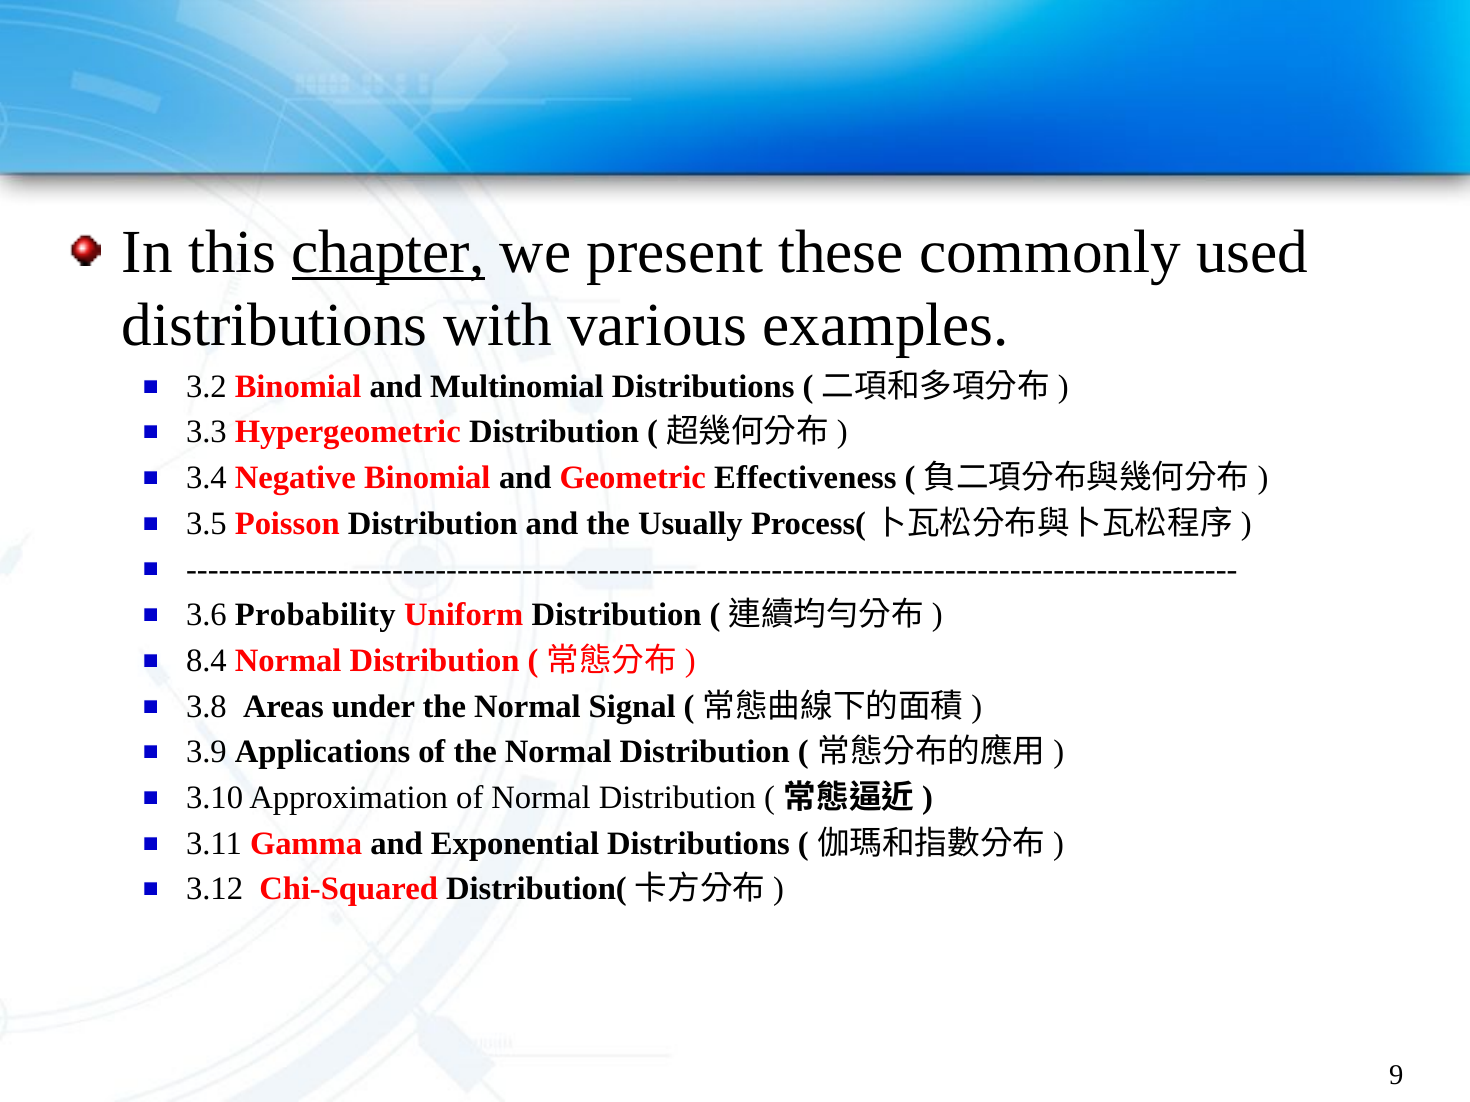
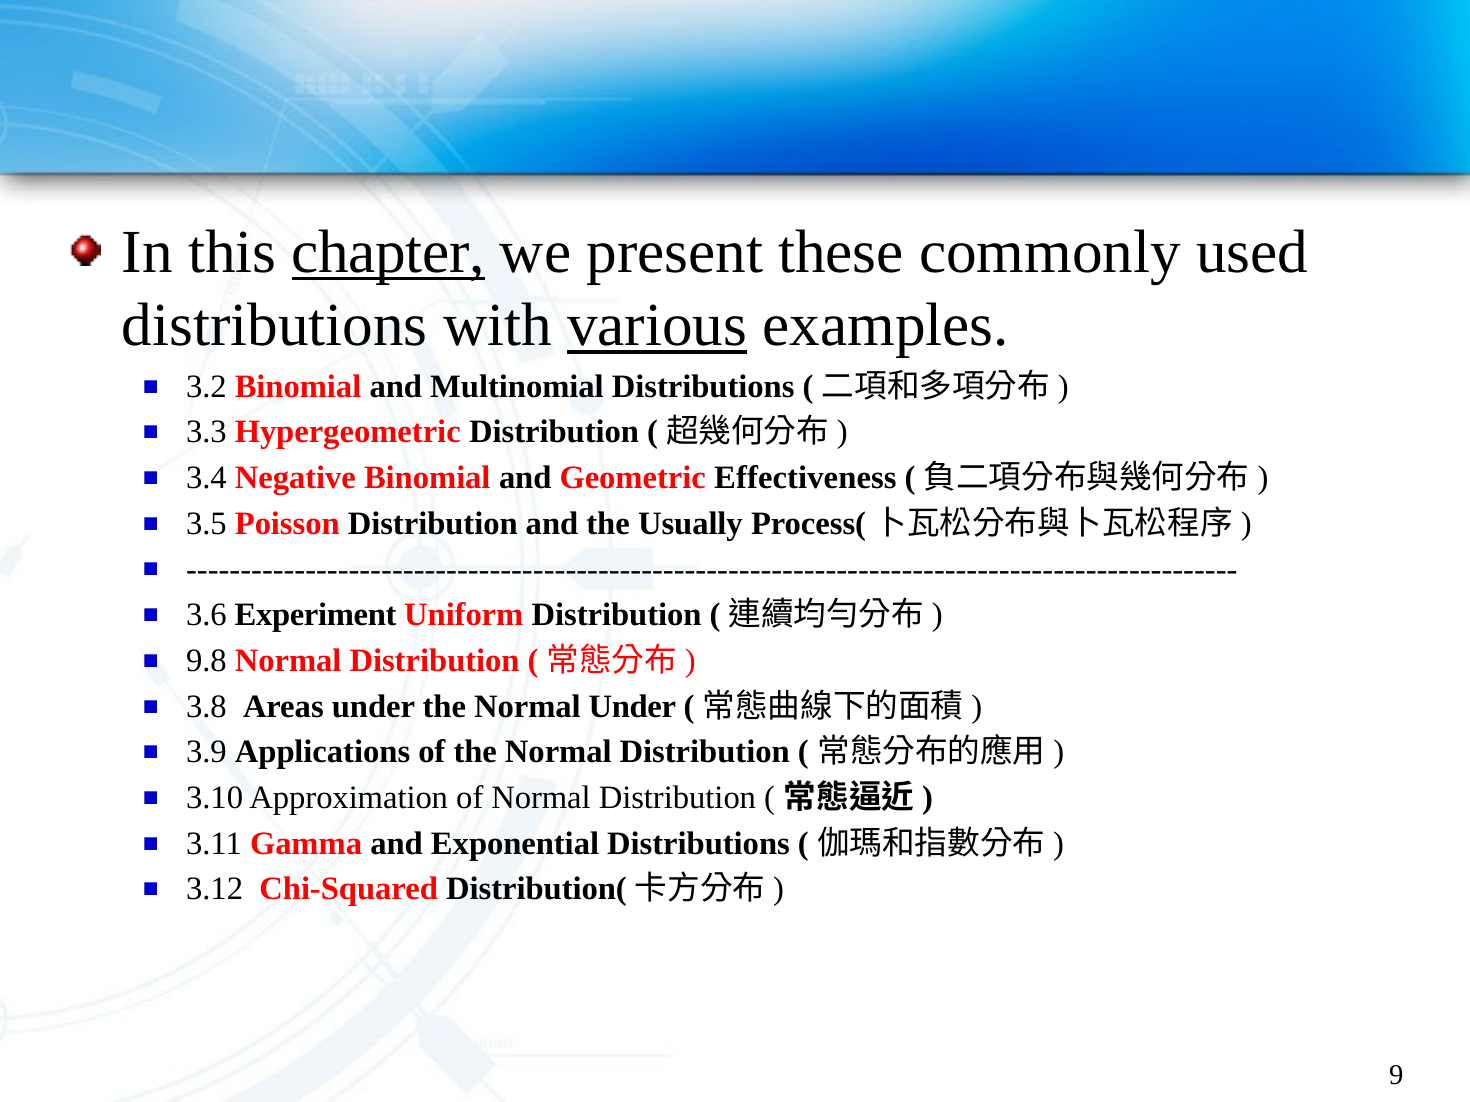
various underline: none -> present (657, 326)
Probability: Probability -> Experiment (316, 615)
8.4: 8.4 -> 9.8 (206, 661)
Normal Signal: Signal -> Under (632, 707)
